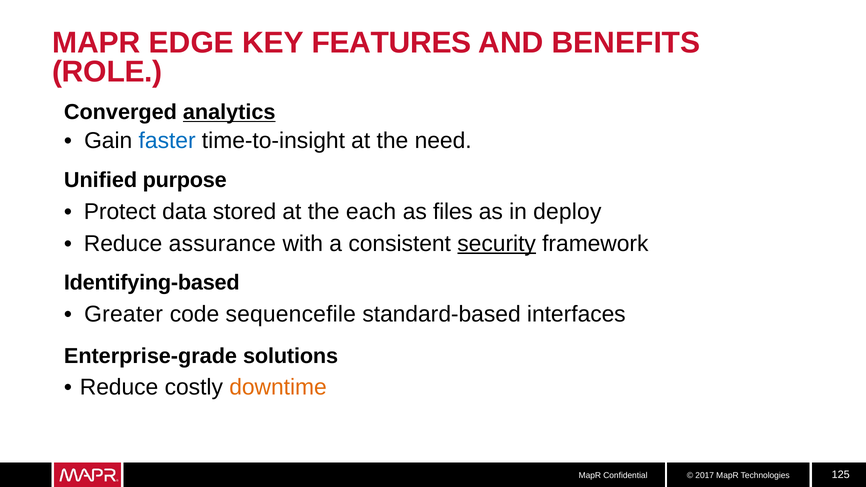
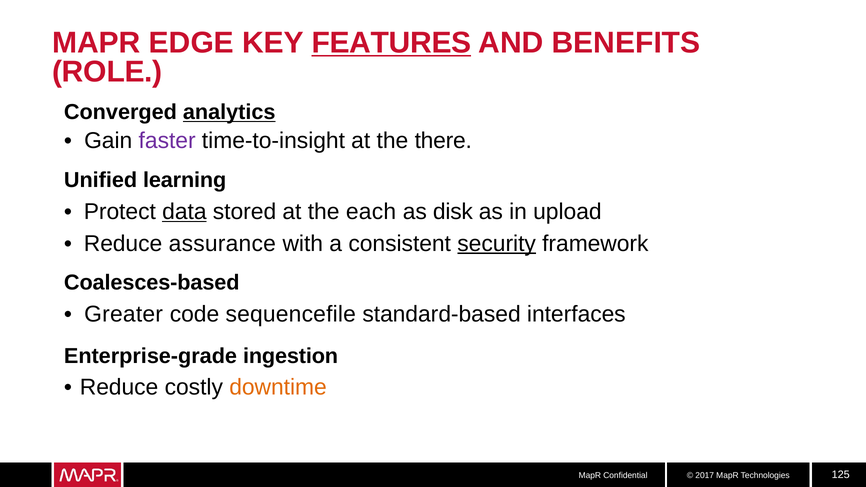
FEATURES underline: none -> present (392, 43)
faster colour: blue -> purple (167, 141)
need: need -> there (443, 141)
purpose: purpose -> learning (185, 180)
data underline: none -> present (184, 212)
files: files -> disk (453, 212)
deploy: deploy -> upload (567, 212)
Identifying-based: Identifying-based -> Coalesces-based (152, 283)
solutions: solutions -> ingestion (291, 356)
